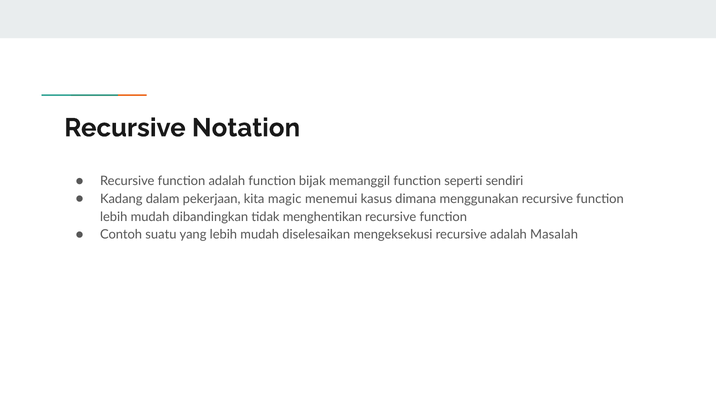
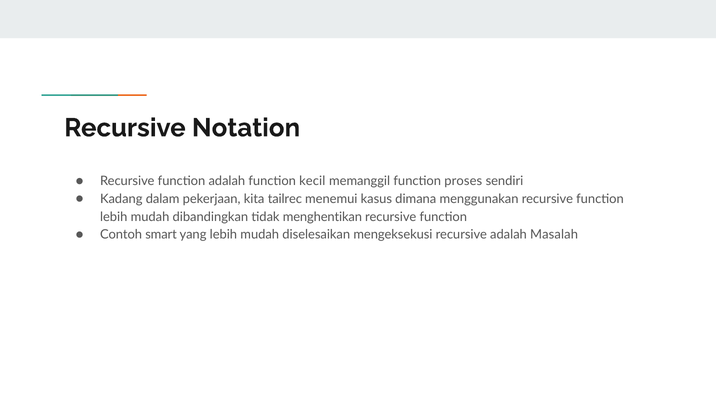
bijak: bijak -> kecil (312, 181)
seperti: seperti -> proses (463, 181)
magic: magic -> tailrec (285, 199)
suatu: suatu -> smart (161, 234)
